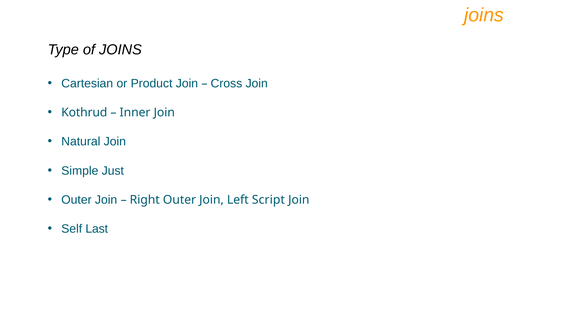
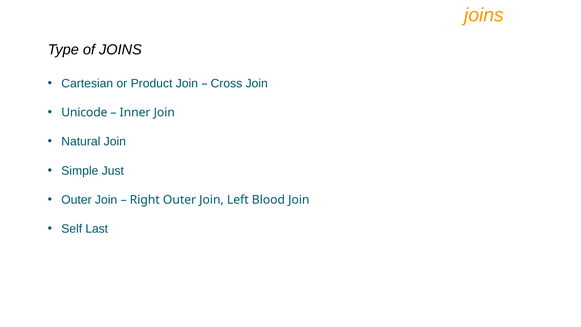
Kothrud: Kothrud -> Unicode (84, 112)
Script: Script -> Blood (268, 200)
